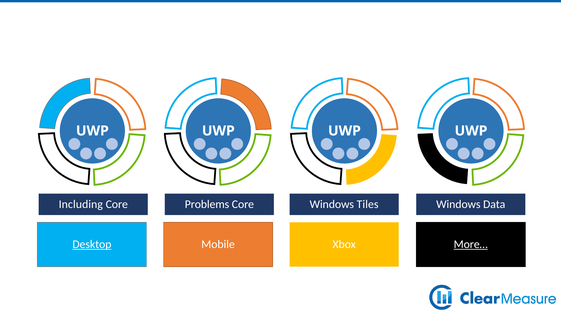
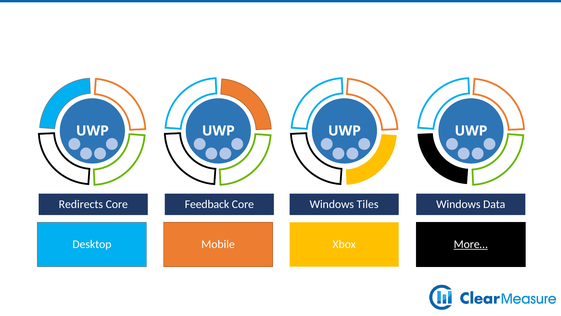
Including: Including -> Redirects (81, 204)
Problems: Problems -> Feedback (207, 204)
Desktop underline: present -> none (92, 244)
